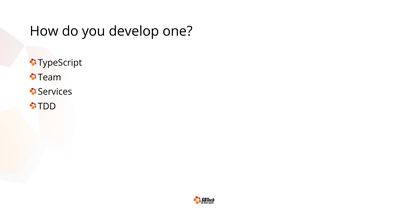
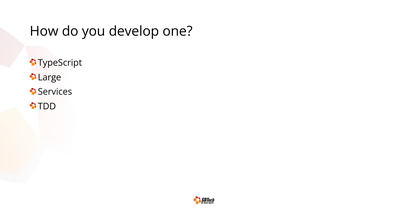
Team: Team -> Large (49, 77)
